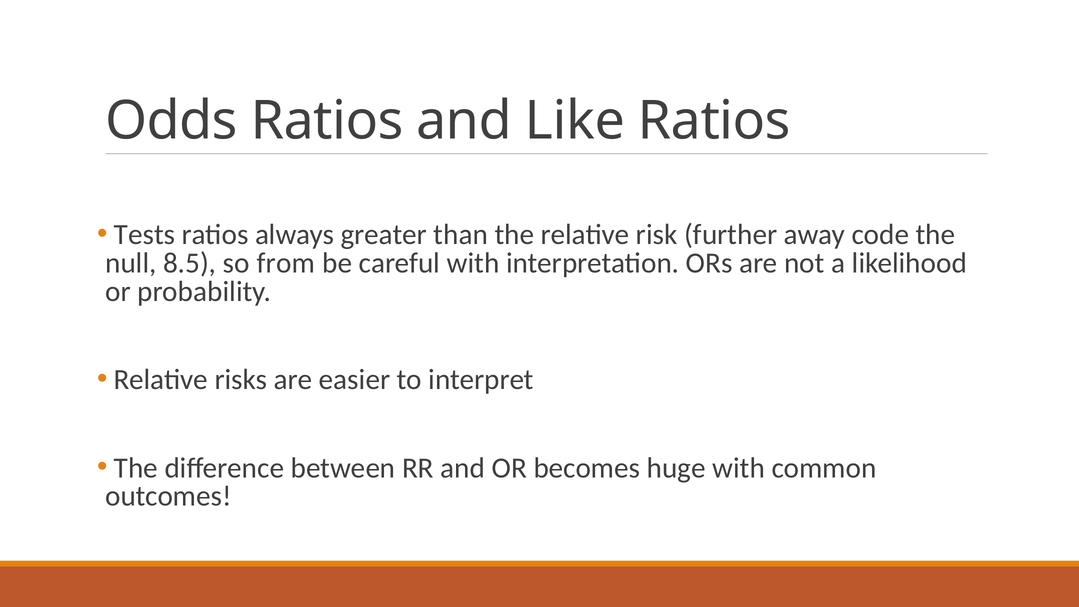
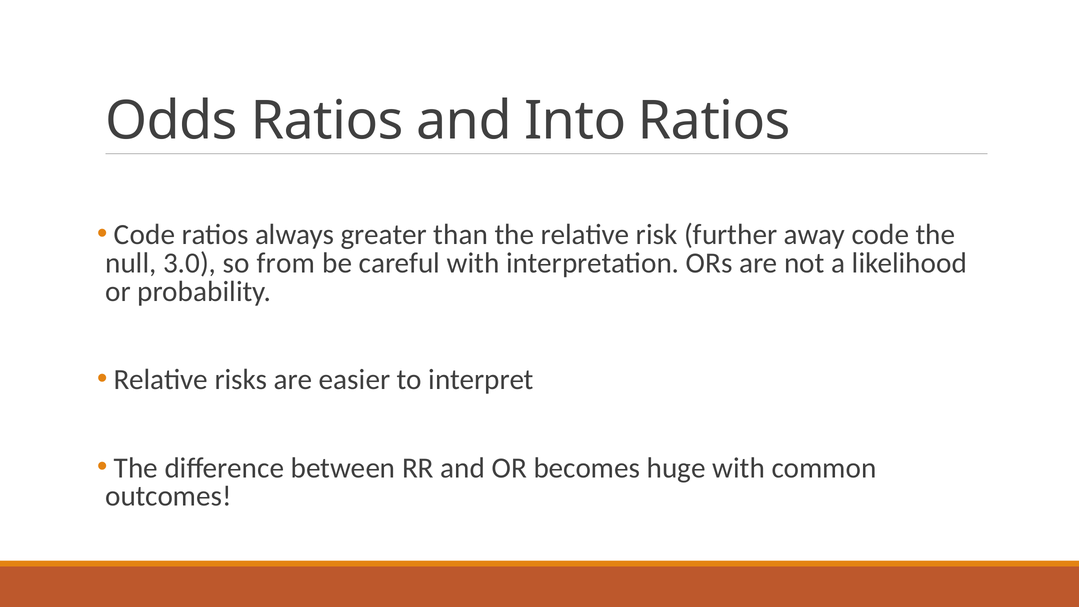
Like: Like -> Into (575, 121)
Tests: Tests -> Code (145, 235)
8.5: 8.5 -> 3.0 (190, 263)
